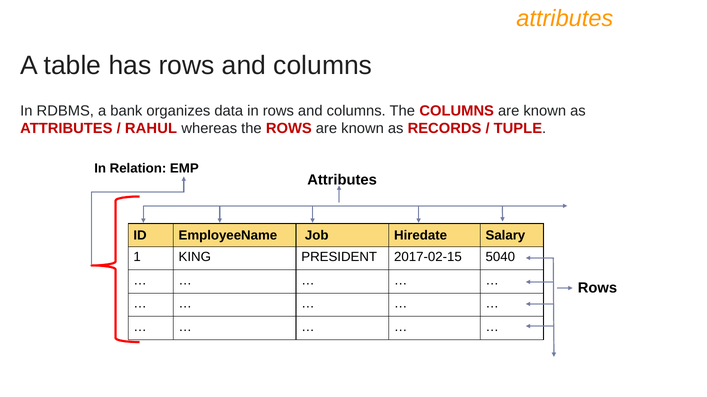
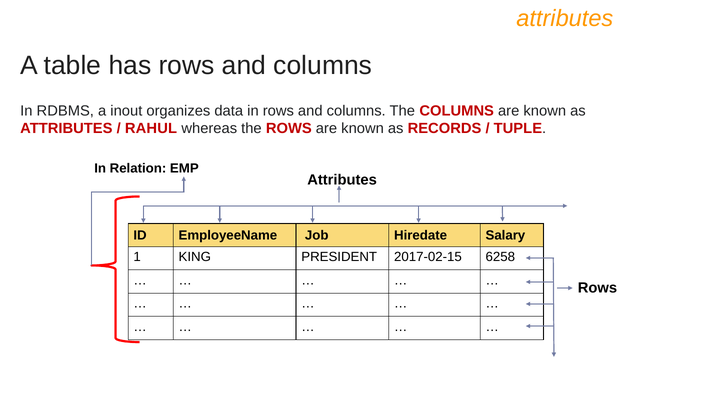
bank: bank -> inout (126, 111)
5040: 5040 -> 6258 (500, 257)
